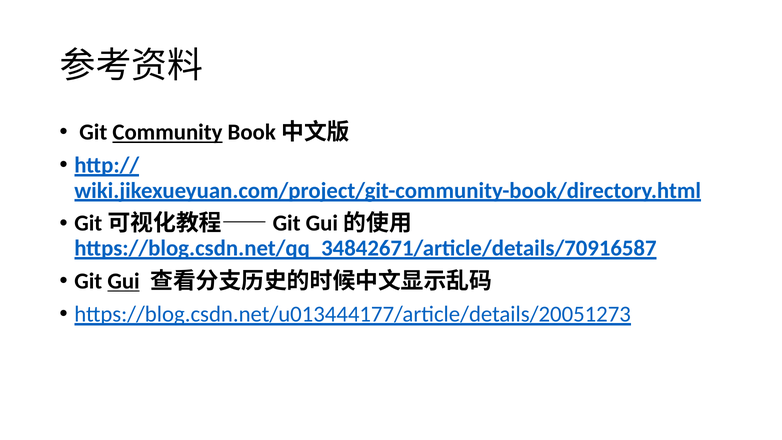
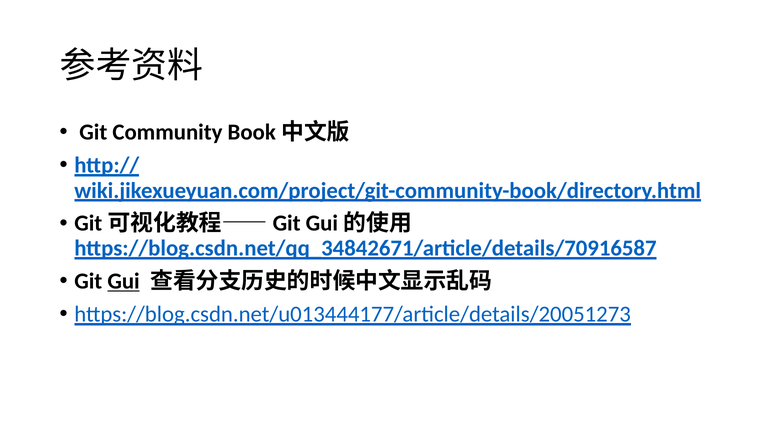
Community underline: present -> none (167, 132)
